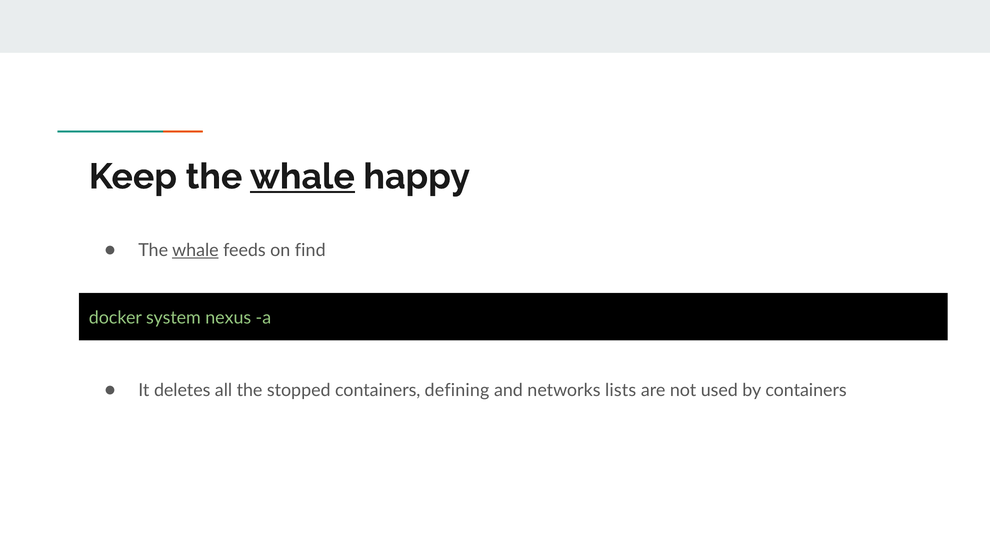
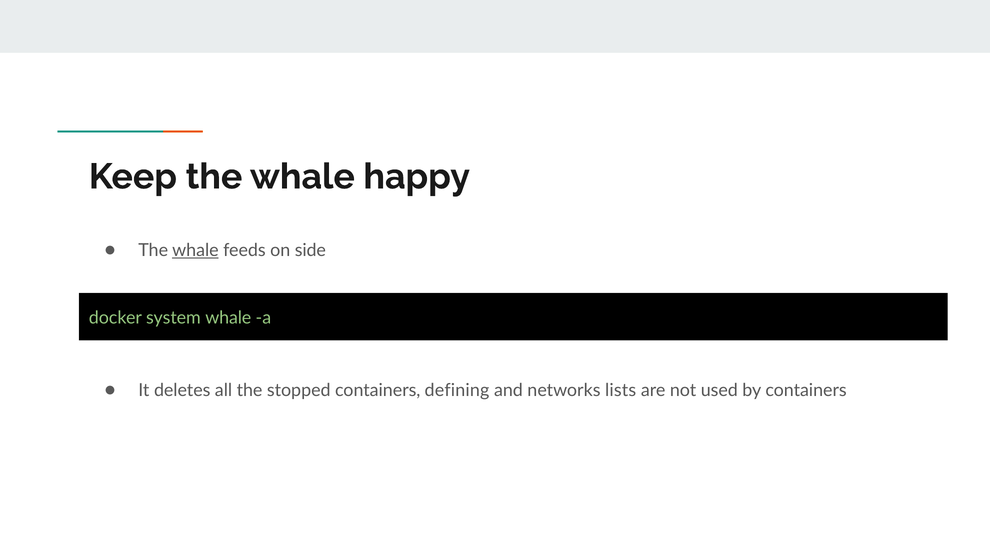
whale underline: present -> none (302, 177)
find: find -> side (310, 250)
system nexus: nexus -> whale (228, 318)
